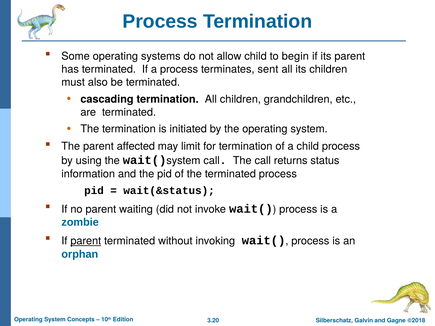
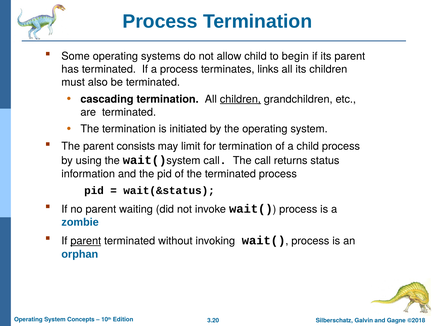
sent: sent -> links (268, 69)
children underline: none -> present (240, 99)
affected: affected -> consists (136, 146)
